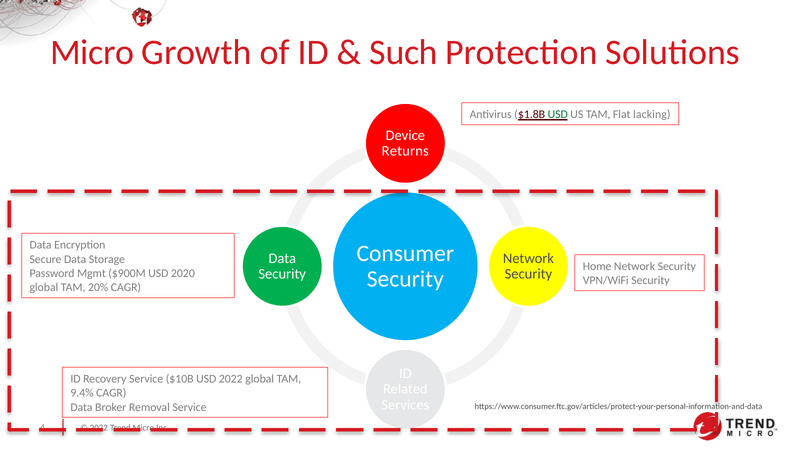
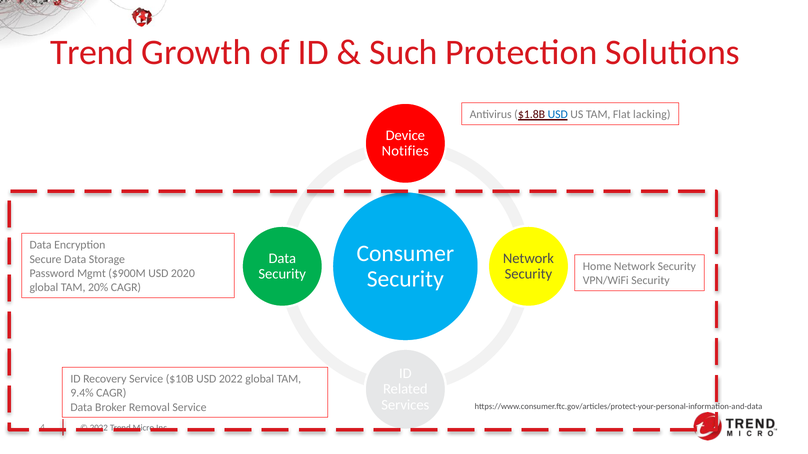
Micro: Micro -> Trend (92, 53)
USD colour: green -> blue (558, 115)
Returns: Returns -> Notifies (405, 151)
